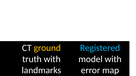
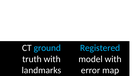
ground colour: yellow -> light blue (47, 48)
